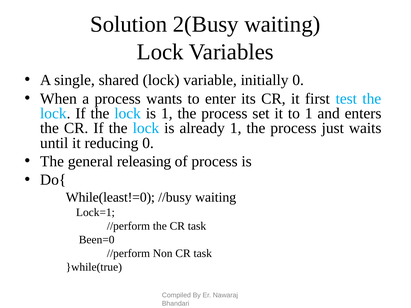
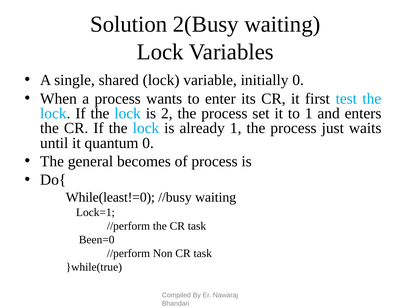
is 1: 1 -> 2 (167, 114)
reducing: reducing -> quantum (112, 143)
releasing: releasing -> becomes (144, 162)
